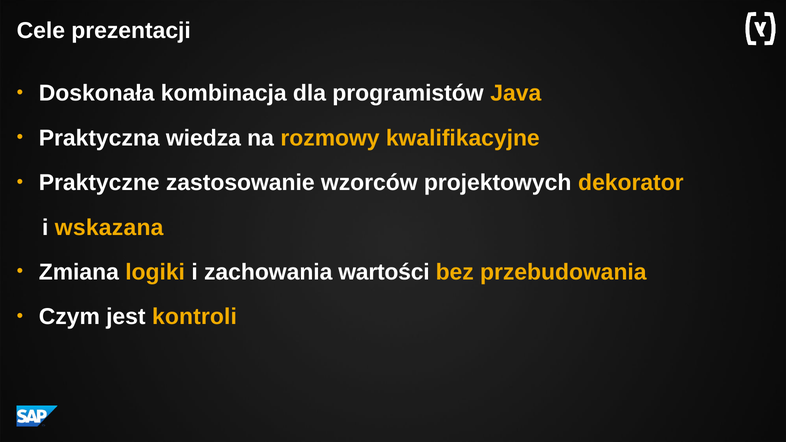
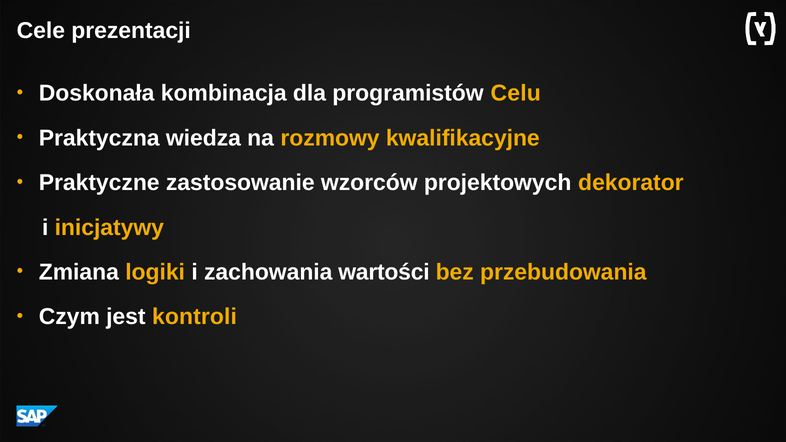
Java: Java -> Celu (516, 93)
wskazana: wskazana -> inicjatywy (109, 228)
